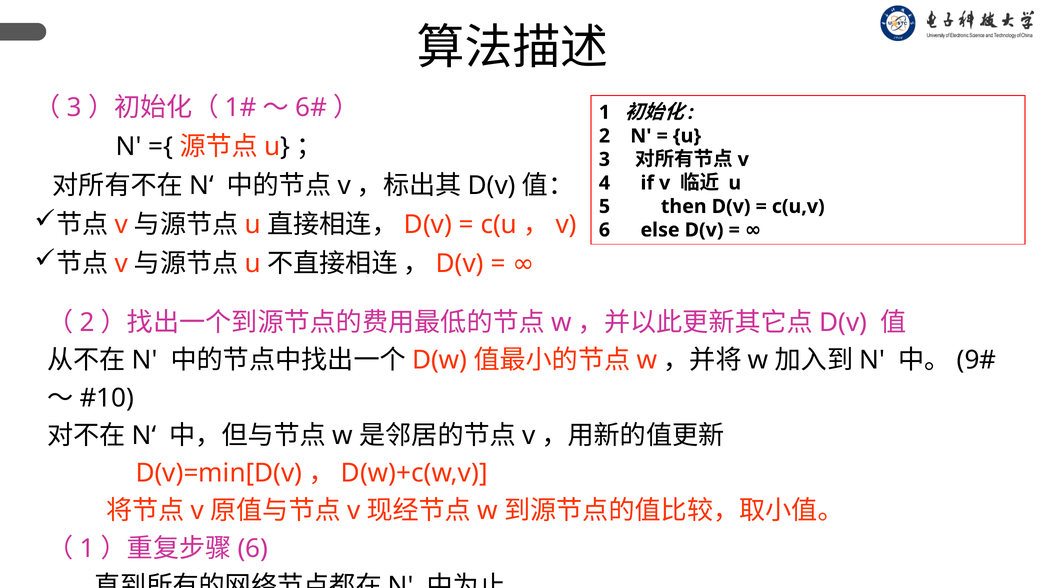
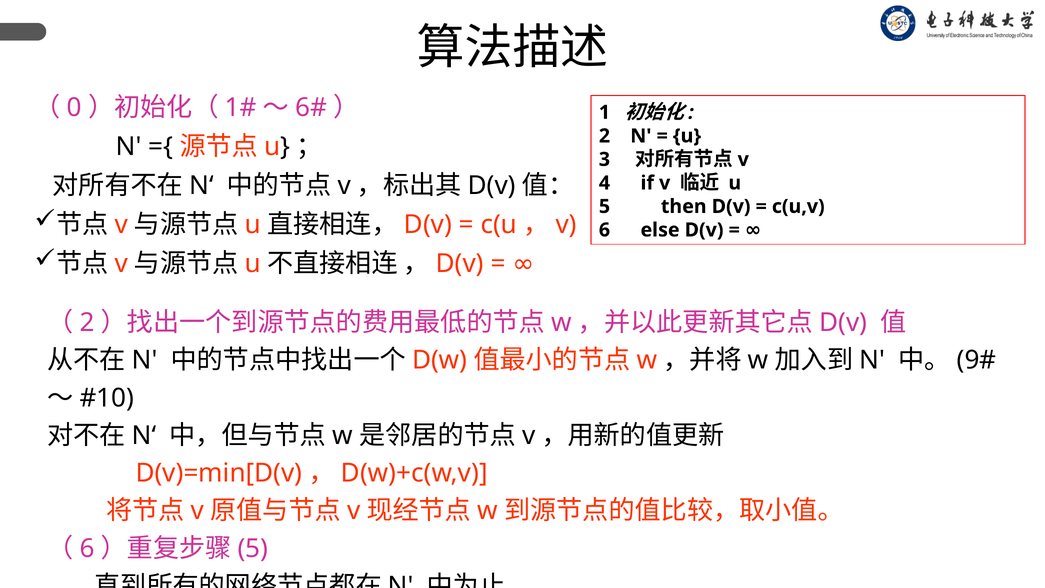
3: 3 -> 0 (74, 107)
1: 1 -> 6 (87, 548)
6: 6 -> 5 (253, 548)
